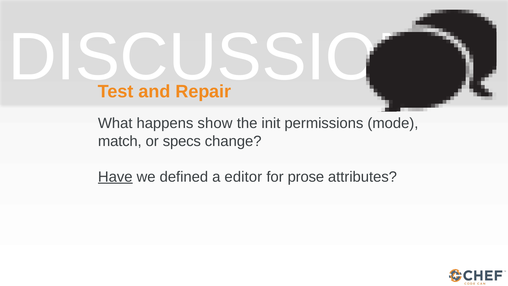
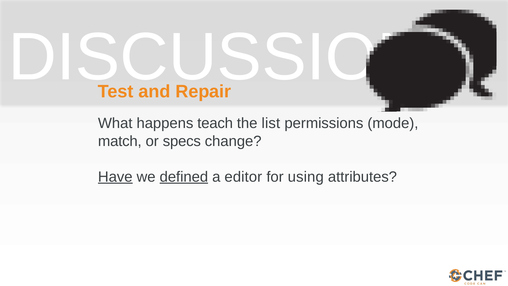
show: show -> teach (215, 123)
init: init -> list (271, 123)
defined underline: none -> present (184, 177)
prose: prose -> using (306, 177)
